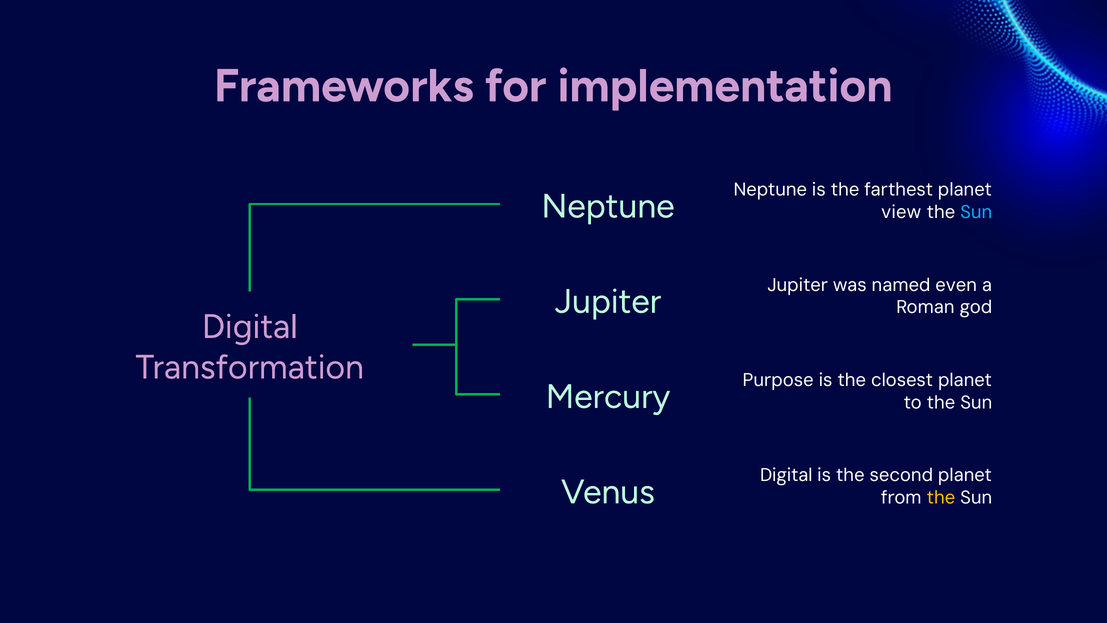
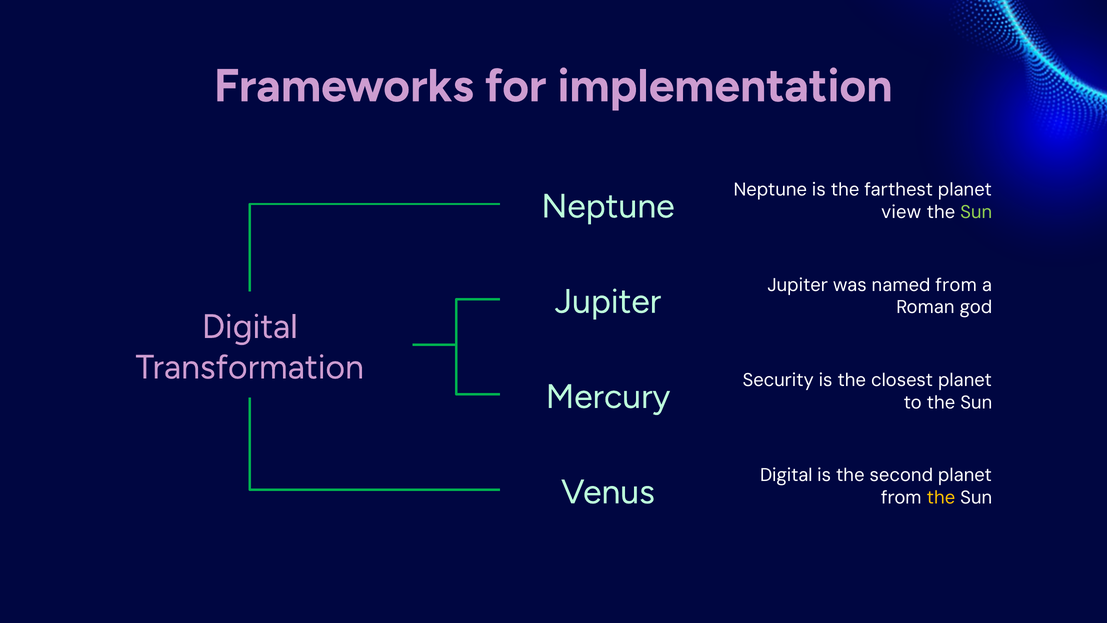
Sun colour: light blue -> light green (976, 212)
named even: even -> from (956, 285)
Purpose: Purpose -> Security (778, 380)
